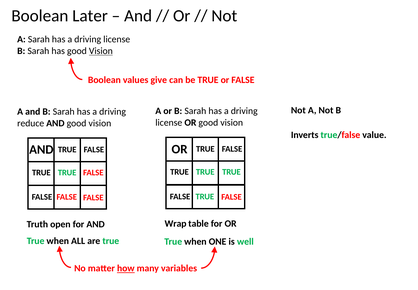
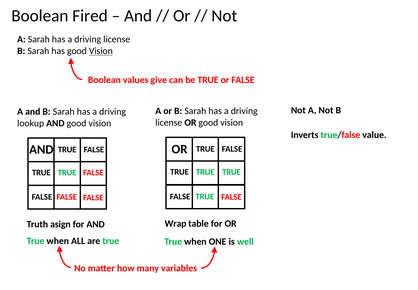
Later: Later -> Fired (90, 16)
reduce: reduce -> lookup (31, 123)
open: open -> asign (60, 224)
how underline: present -> none (126, 268)
